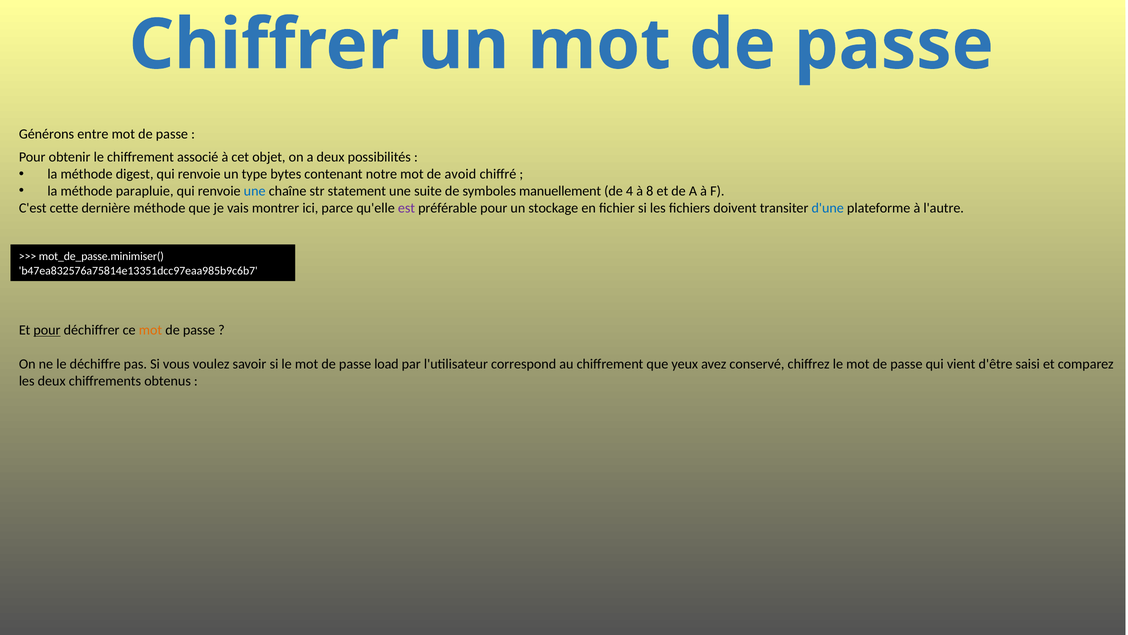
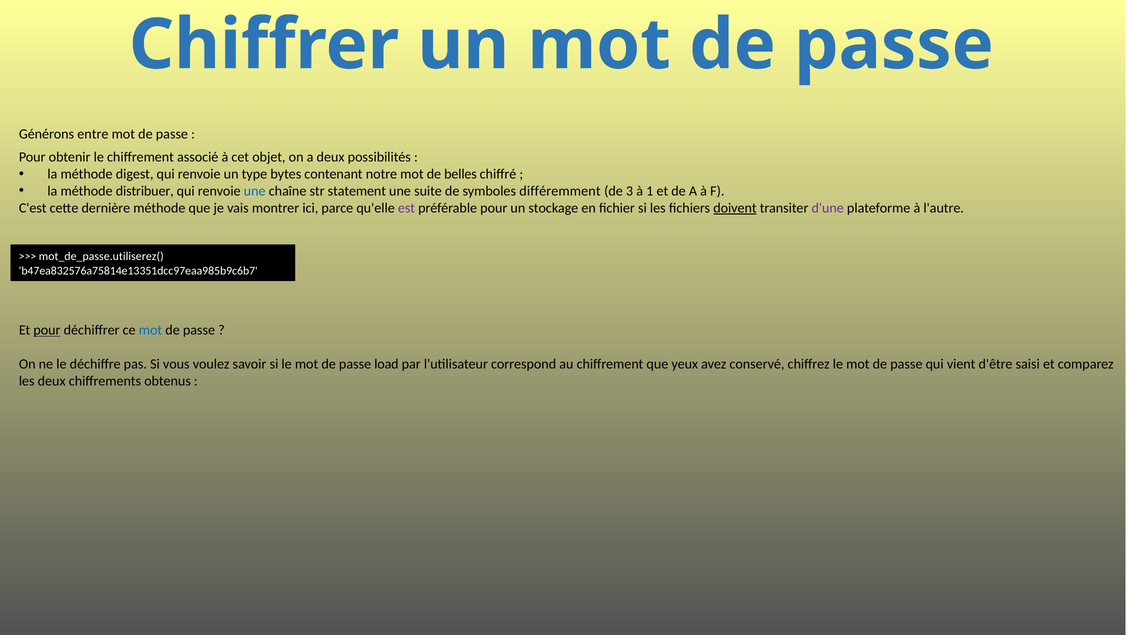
avoid: avoid -> belles (461, 174)
parapluie: parapluie -> distribuer (145, 191)
manuellement: manuellement -> différemment (560, 191)
4: 4 -> 3 (630, 191)
8: 8 -> 1 (650, 191)
doivent underline: none -> present (735, 208)
d'une colour: blue -> purple (828, 208)
mot_de_passe.minimiser(: mot_de_passe.minimiser( -> mot_de_passe.utiliserez( (101, 256)
mot colour: orange -> blue (150, 330)
